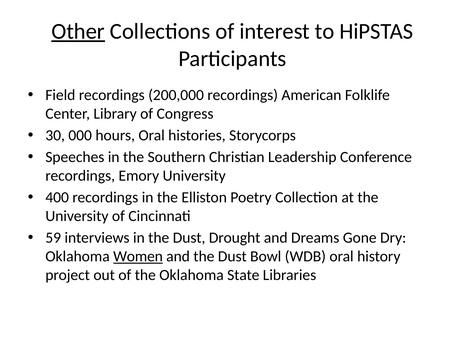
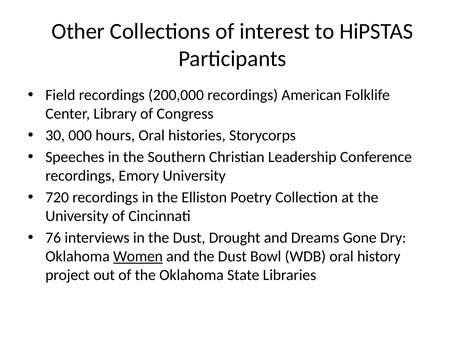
Other underline: present -> none (78, 31)
400: 400 -> 720 (57, 197)
59: 59 -> 76 (53, 238)
